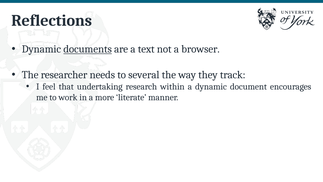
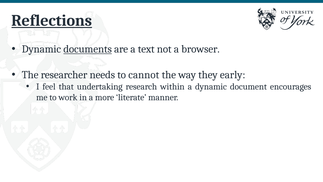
Reflections underline: none -> present (52, 21)
several: several -> cannot (144, 75)
track: track -> early (233, 75)
